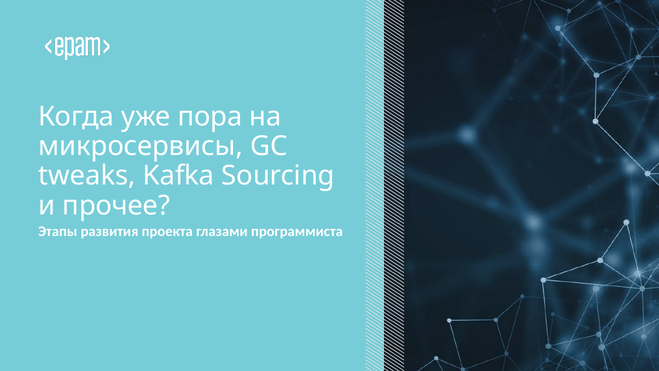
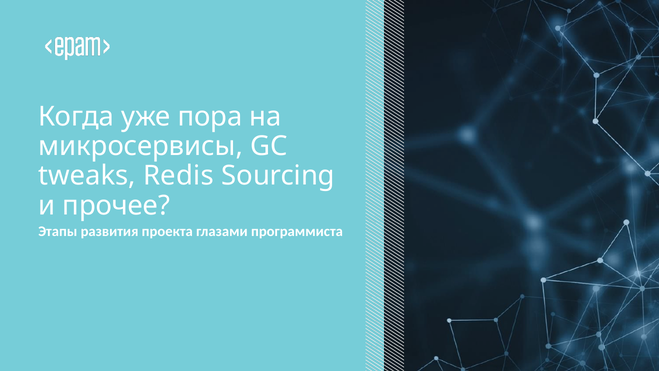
Kafka: Kafka -> Redis (178, 176)
